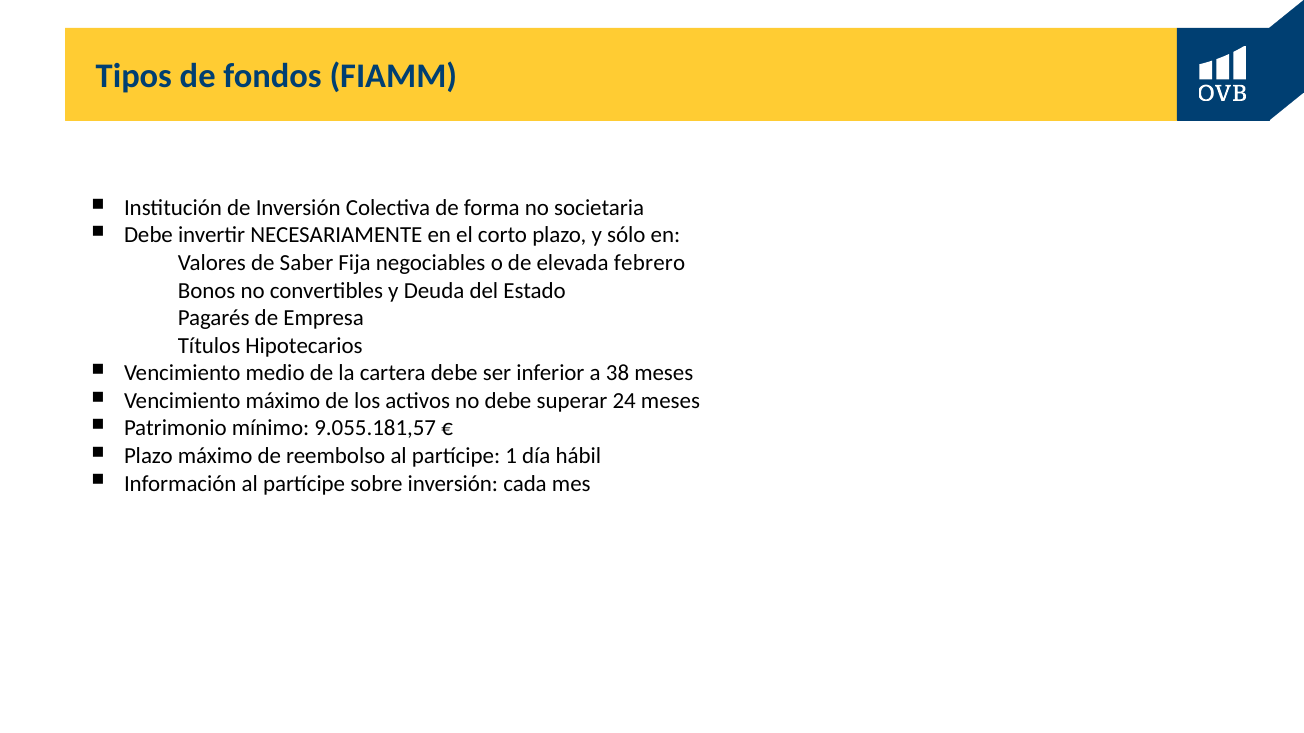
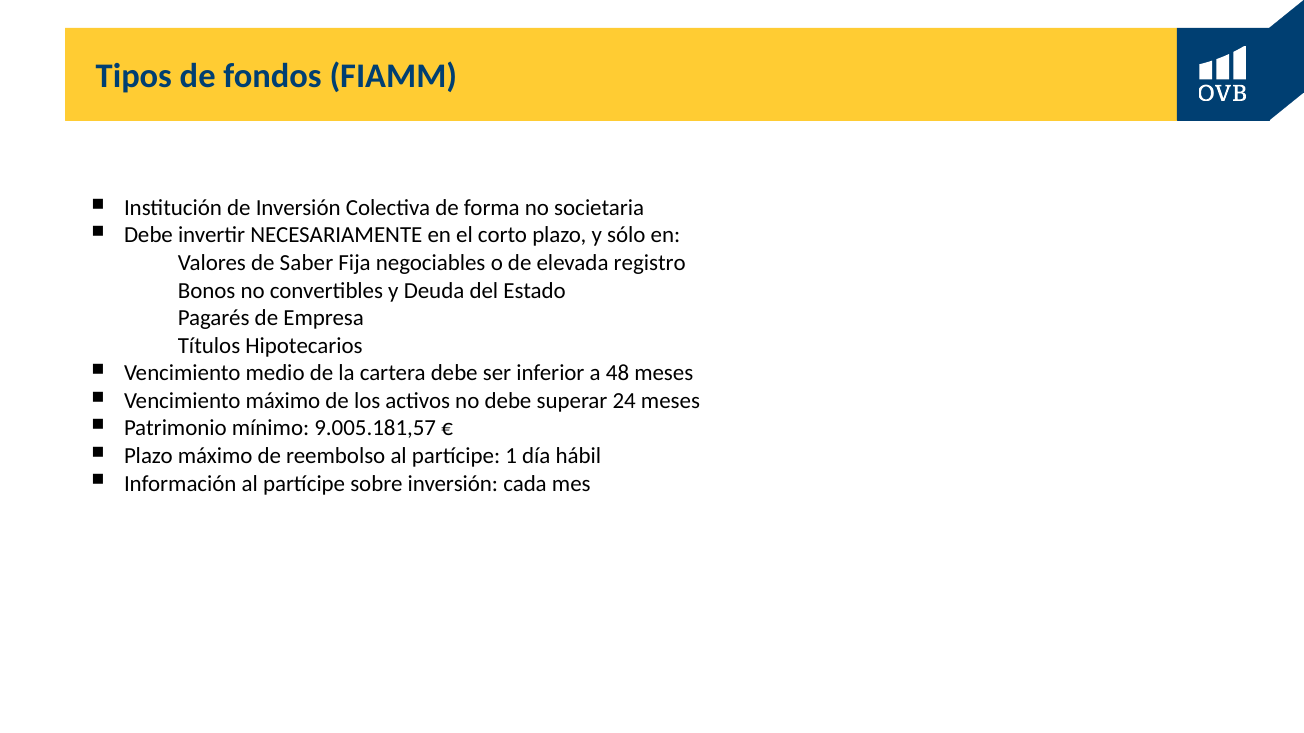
febrero: febrero -> registro (650, 263)
38: 38 -> 48 (618, 373)
9.055.181,57: 9.055.181,57 -> 9.005.181,57 (375, 429)
